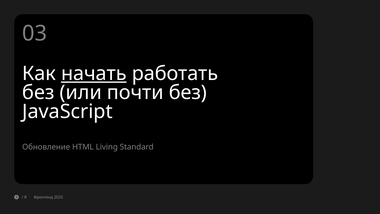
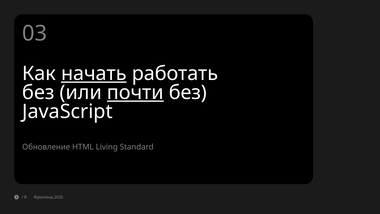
почти underline: none -> present (135, 92)
